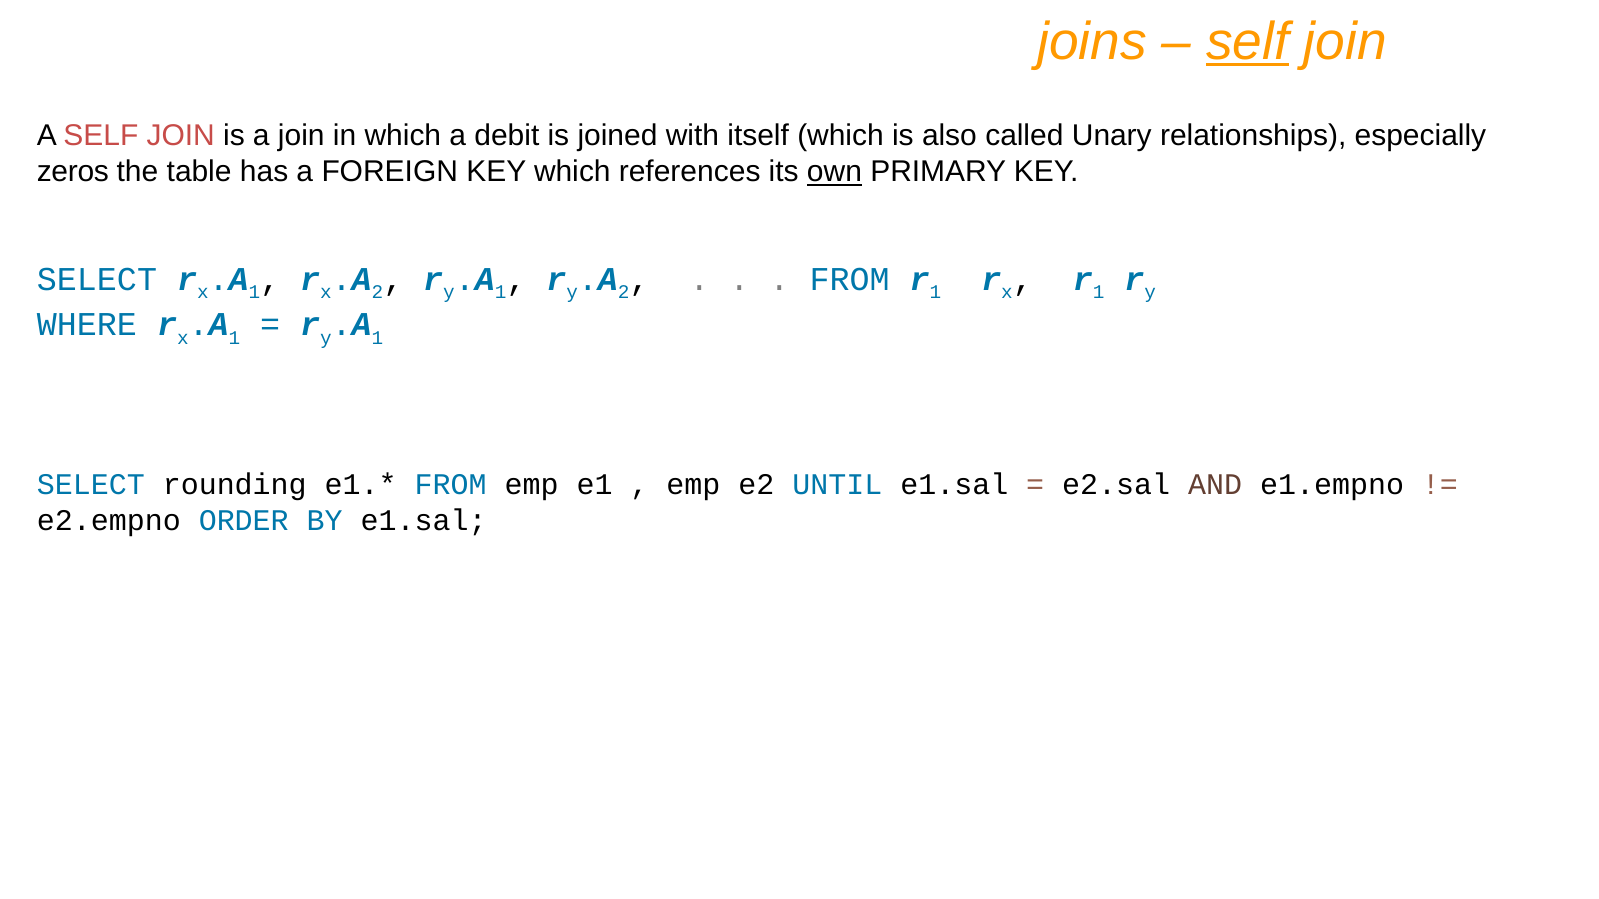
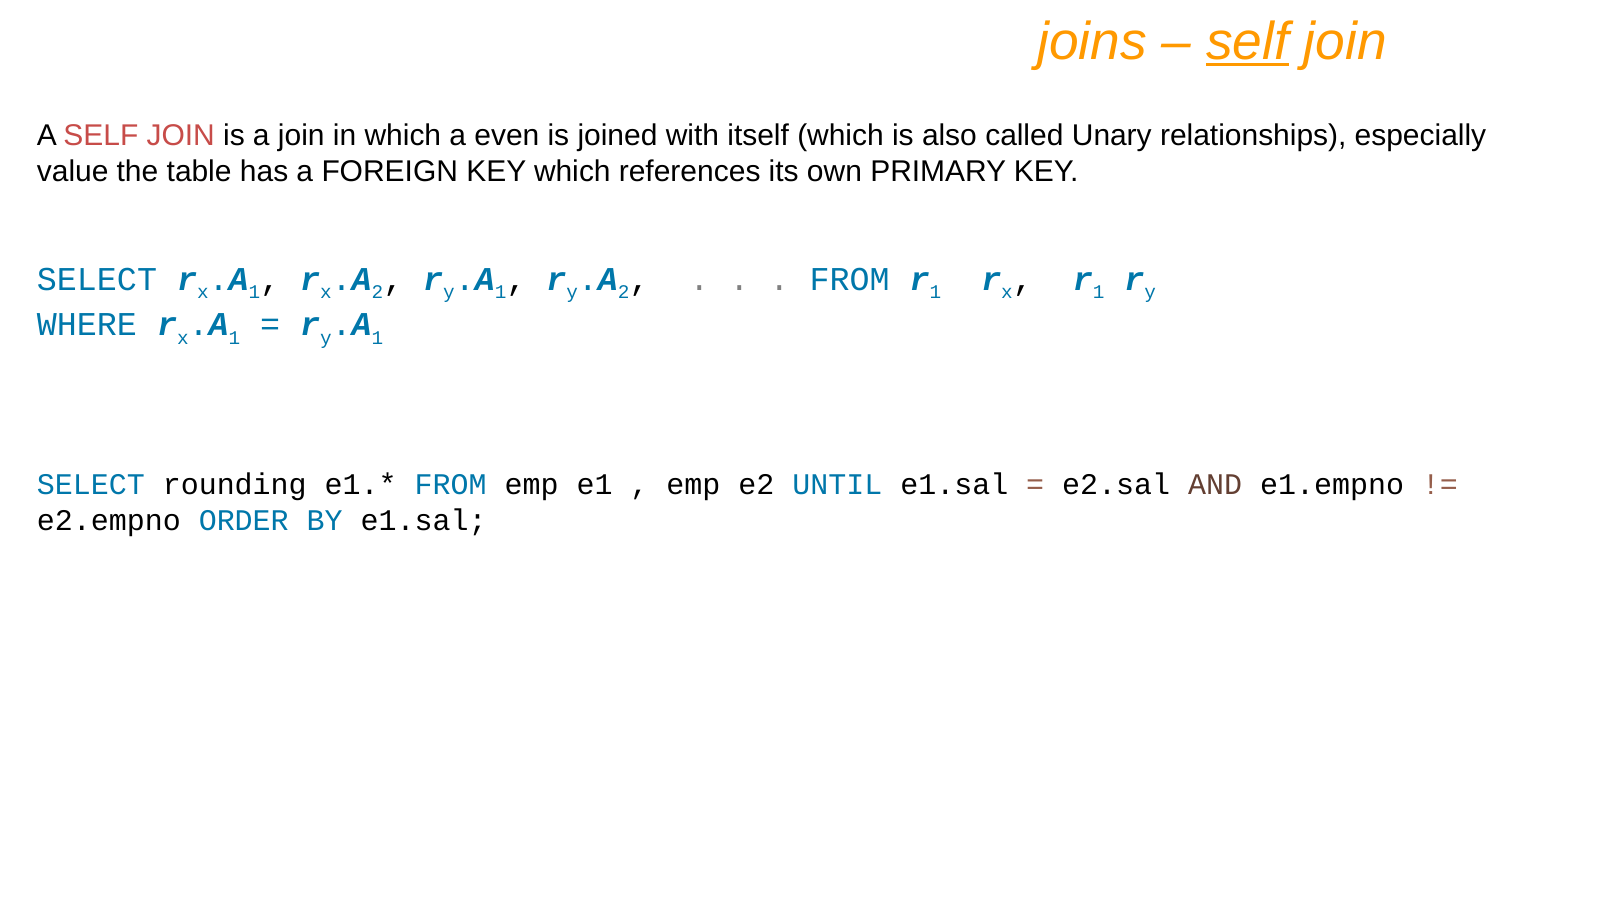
debit: debit -> even (507, 136)
zeros: zeros -> value (73, 172)
own underline: present -> none (834, 172)
